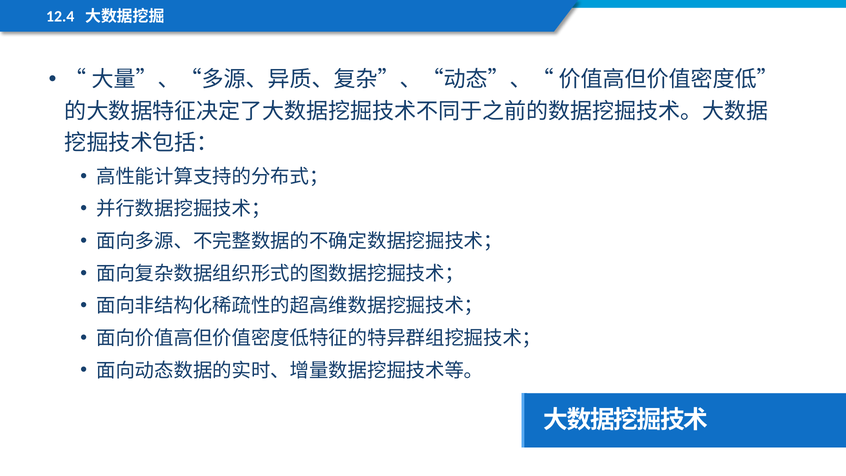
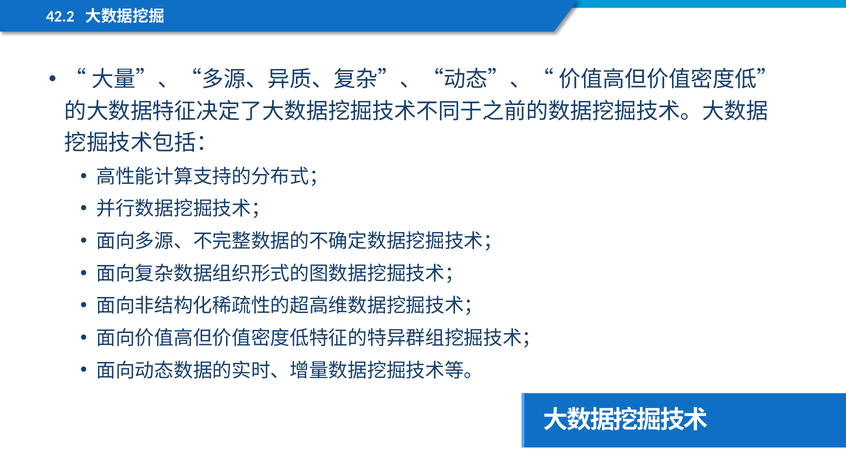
12.4: 12.4 -> 42.2 (60, 16)
